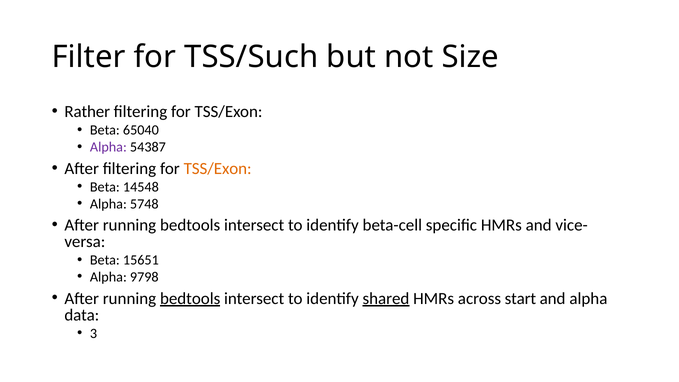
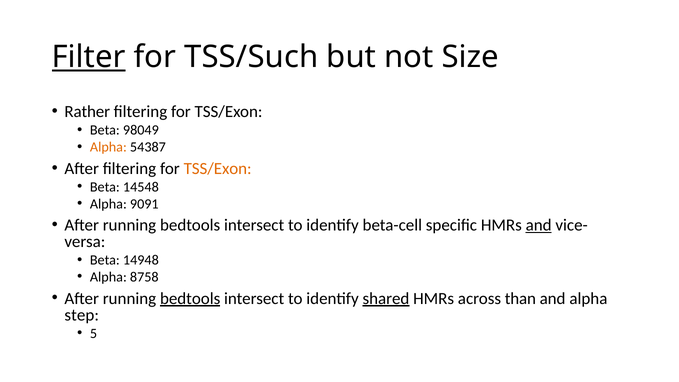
Filter underline: none -> present (89, 57)
65040: 65040 -> 98049 (141, 130)
Alpha colour: purple -> orange (108, 147)
5748: 5748 -> 9091 (144, 204)
and underline: none -> present (539, 225)
15651: 15651 -> 14948 (141, 260)
9798: 9798 -> 8758 (144, 277)
start: start -> than (520, 298)
data: data -> step (82, 315)
3: 3 -> 5 (94, 333)
